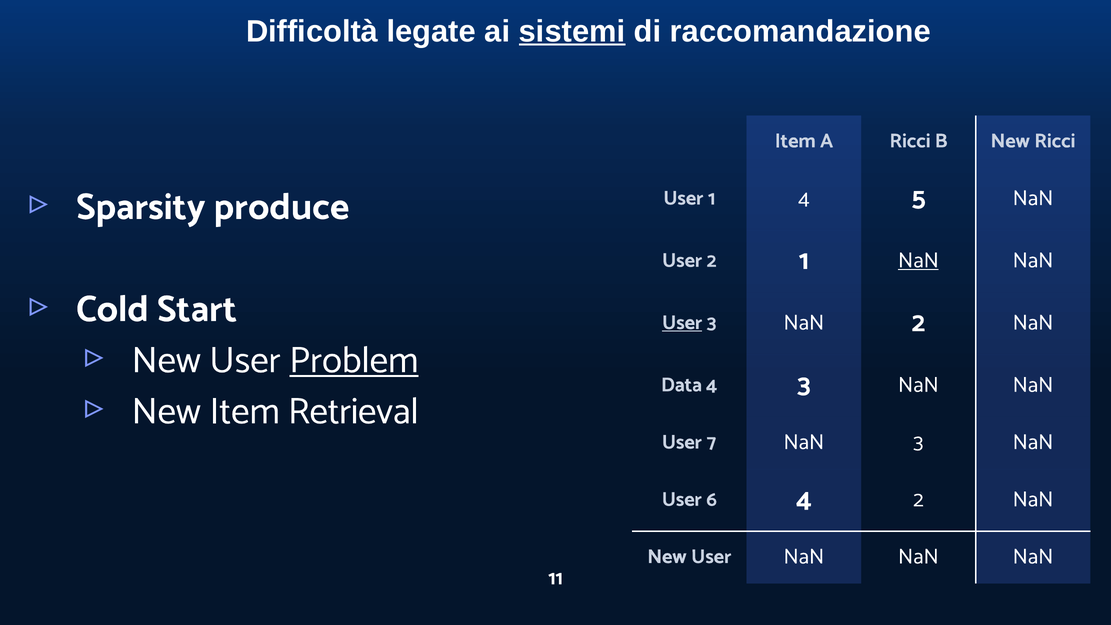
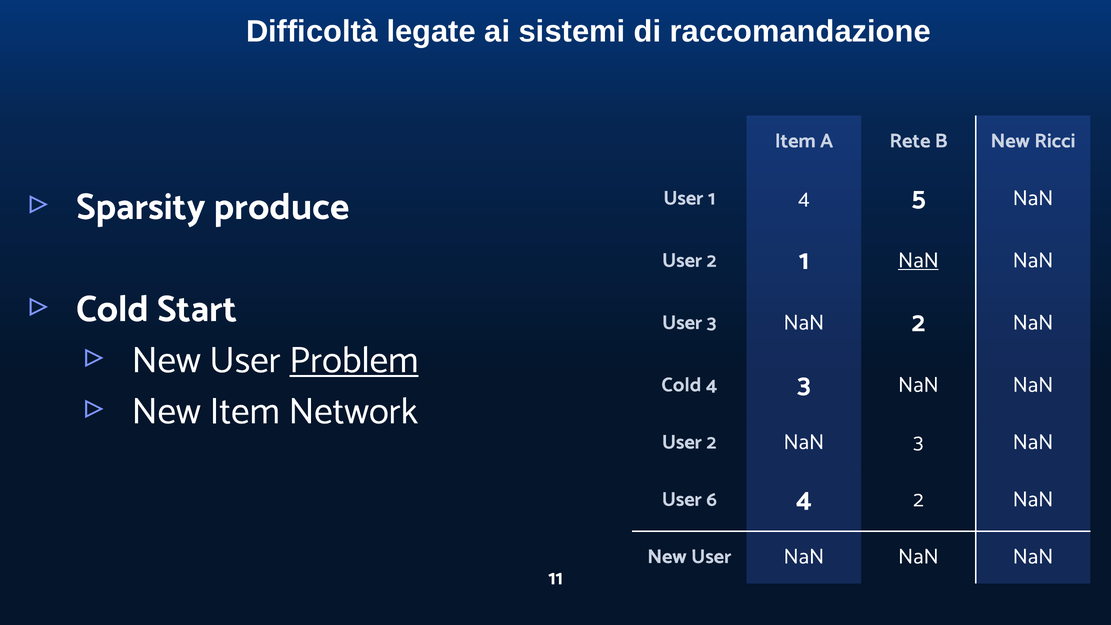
sistemi underline: present -> none (572, 31)
A Ricci: Ricci -> Rete (910, 141)
User underline: present -> none (682, 322)
Data: Data -> Cold (681, 385)
Retrieval: Retrieval -> Network (353, 411)
7: 7 -> 2 (711, 442)
